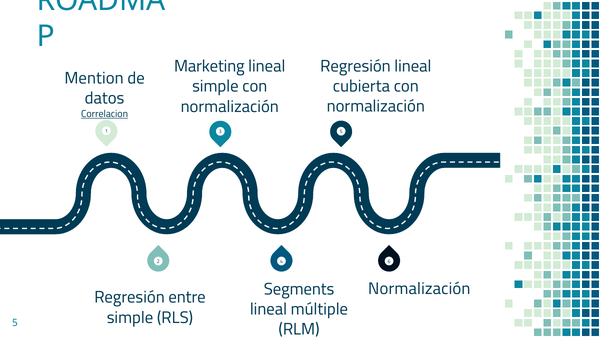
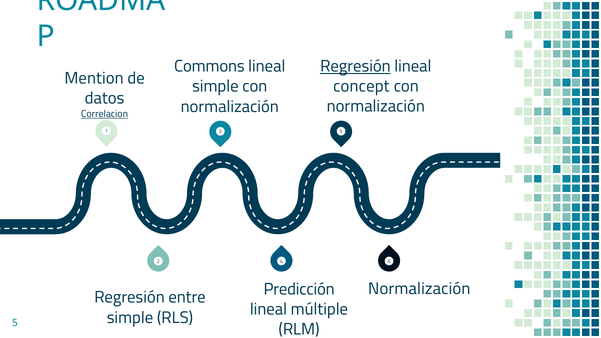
Regresión underline: none -> present (355, 66)
Marketing: Marketing -> Commons (209, 66)
cubierta: cubierta -> concept (361, 86)
Segments: Segments -> Predicción (299, 289)
